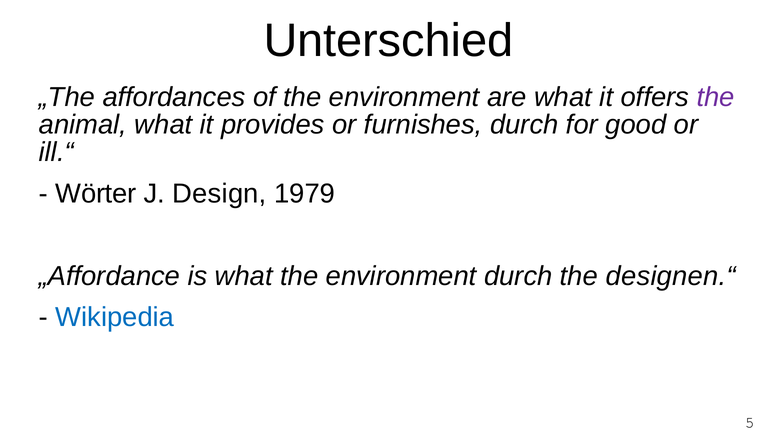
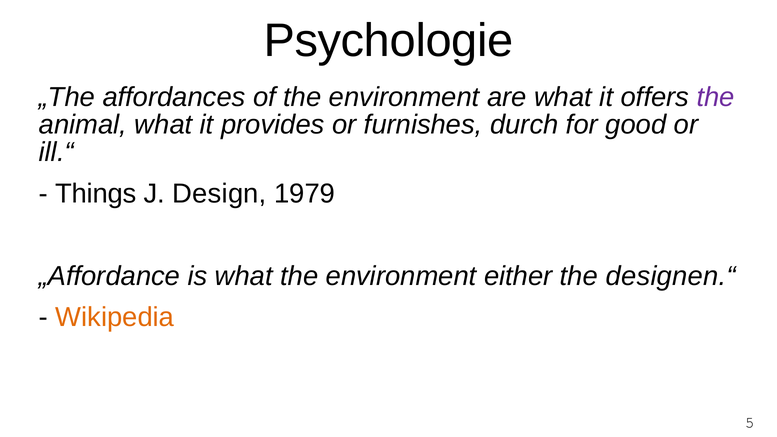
Unterschied: Unterschied -> Psychologie (388, 41)
Wörter: Wörter -> Things (96, 194)
environment durch: durch -> either (518, 276)
Wikipedia colour: blue -> orange (115, 317)
